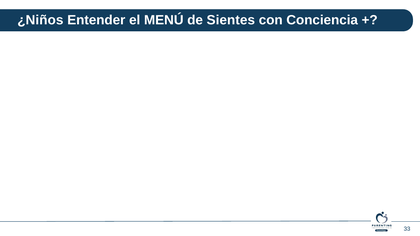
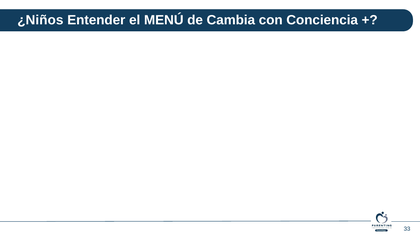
Sientes: Sientes -> Cambia (231, 20)
